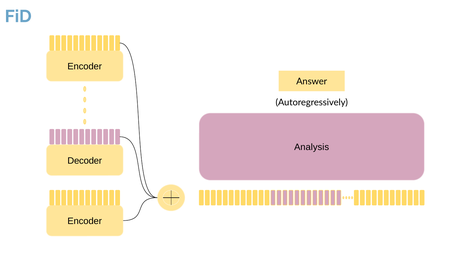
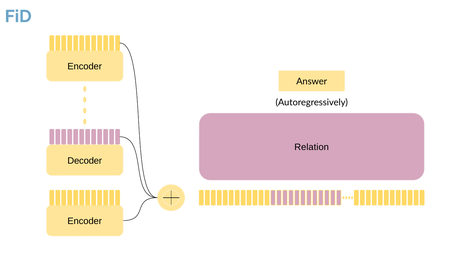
Analysis: Analysis -> Relation (312, 147)
